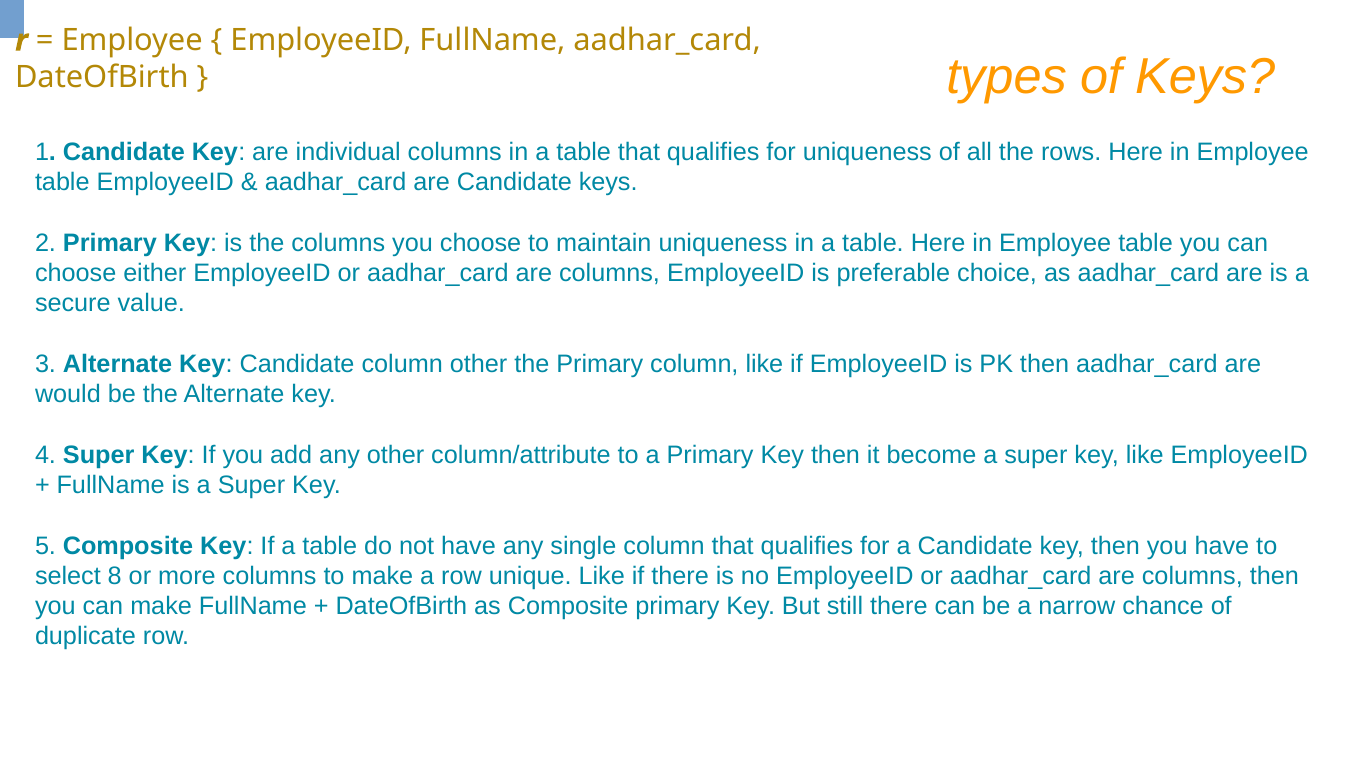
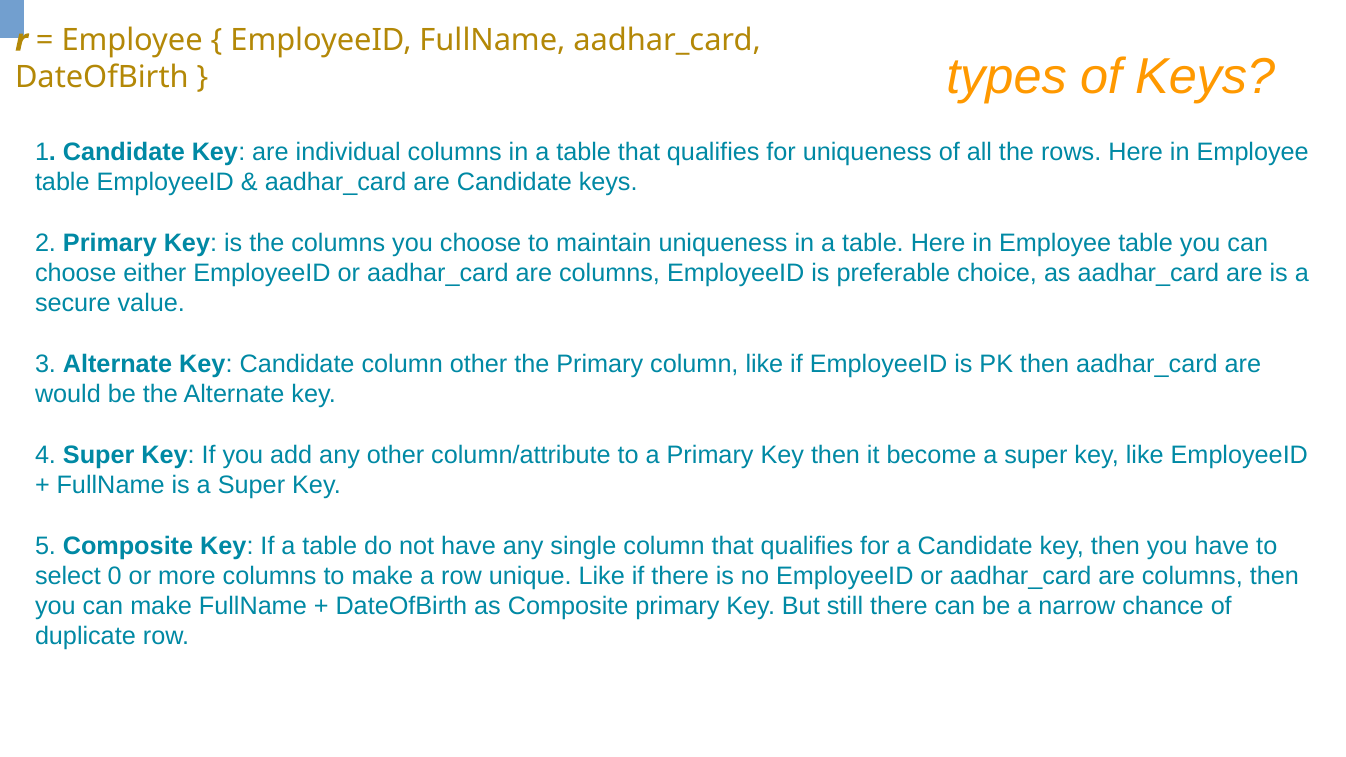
8: 8 -> 0 (115, 576)
